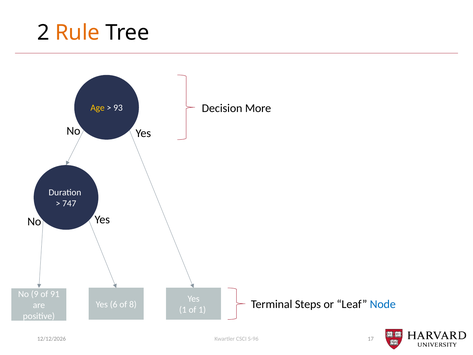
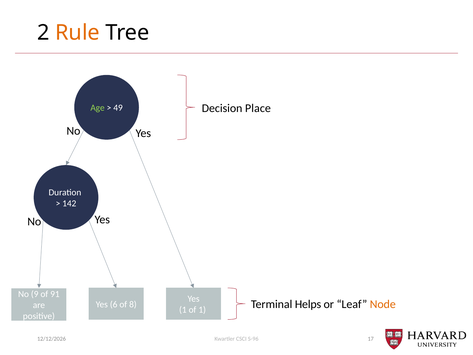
More: More -> Place (258, 108)
Age colour: yellow -> light green (98, 108)
93: 93 -> 49 (118, 108)
747: 747 -> 142 (69, 203)
Steps: Steps -> Helps (308, 304)
Node colour: blue -> orange (383, 304)
